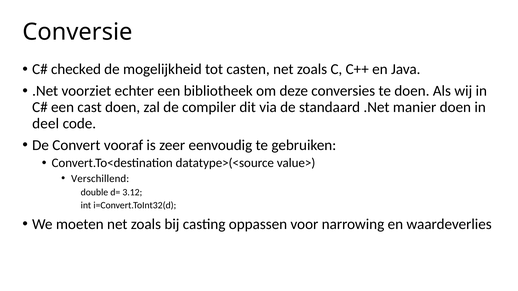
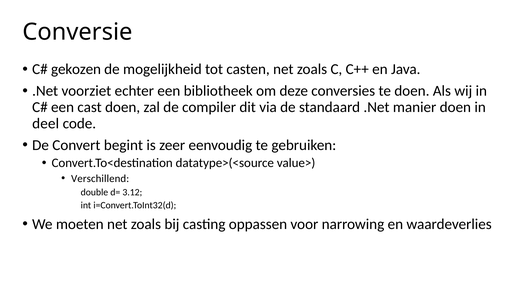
checked: checked -> gekozen (76, 69)
vooraf: vooraf -> begint (123, 145)
